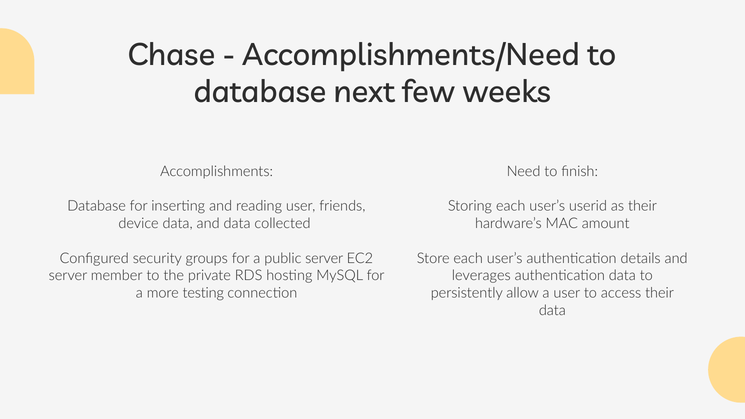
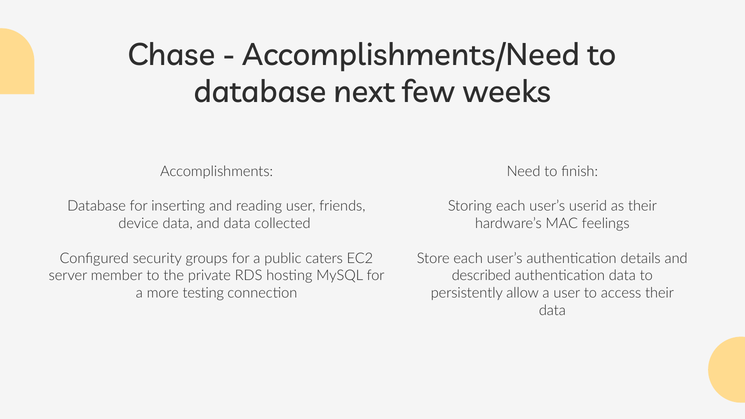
amount: amount -> feelings (606, 223)
public server: server -> caters (324, 258)
leverages: leverages -> described (481, 276)
